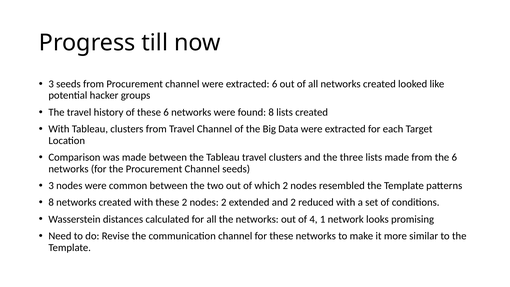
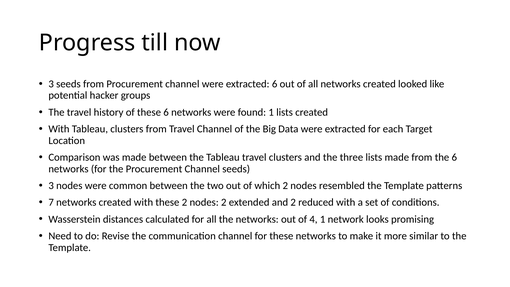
found 8: 8 -> 1 (271, 112)
8: 8 -> 7 (51, 202)
